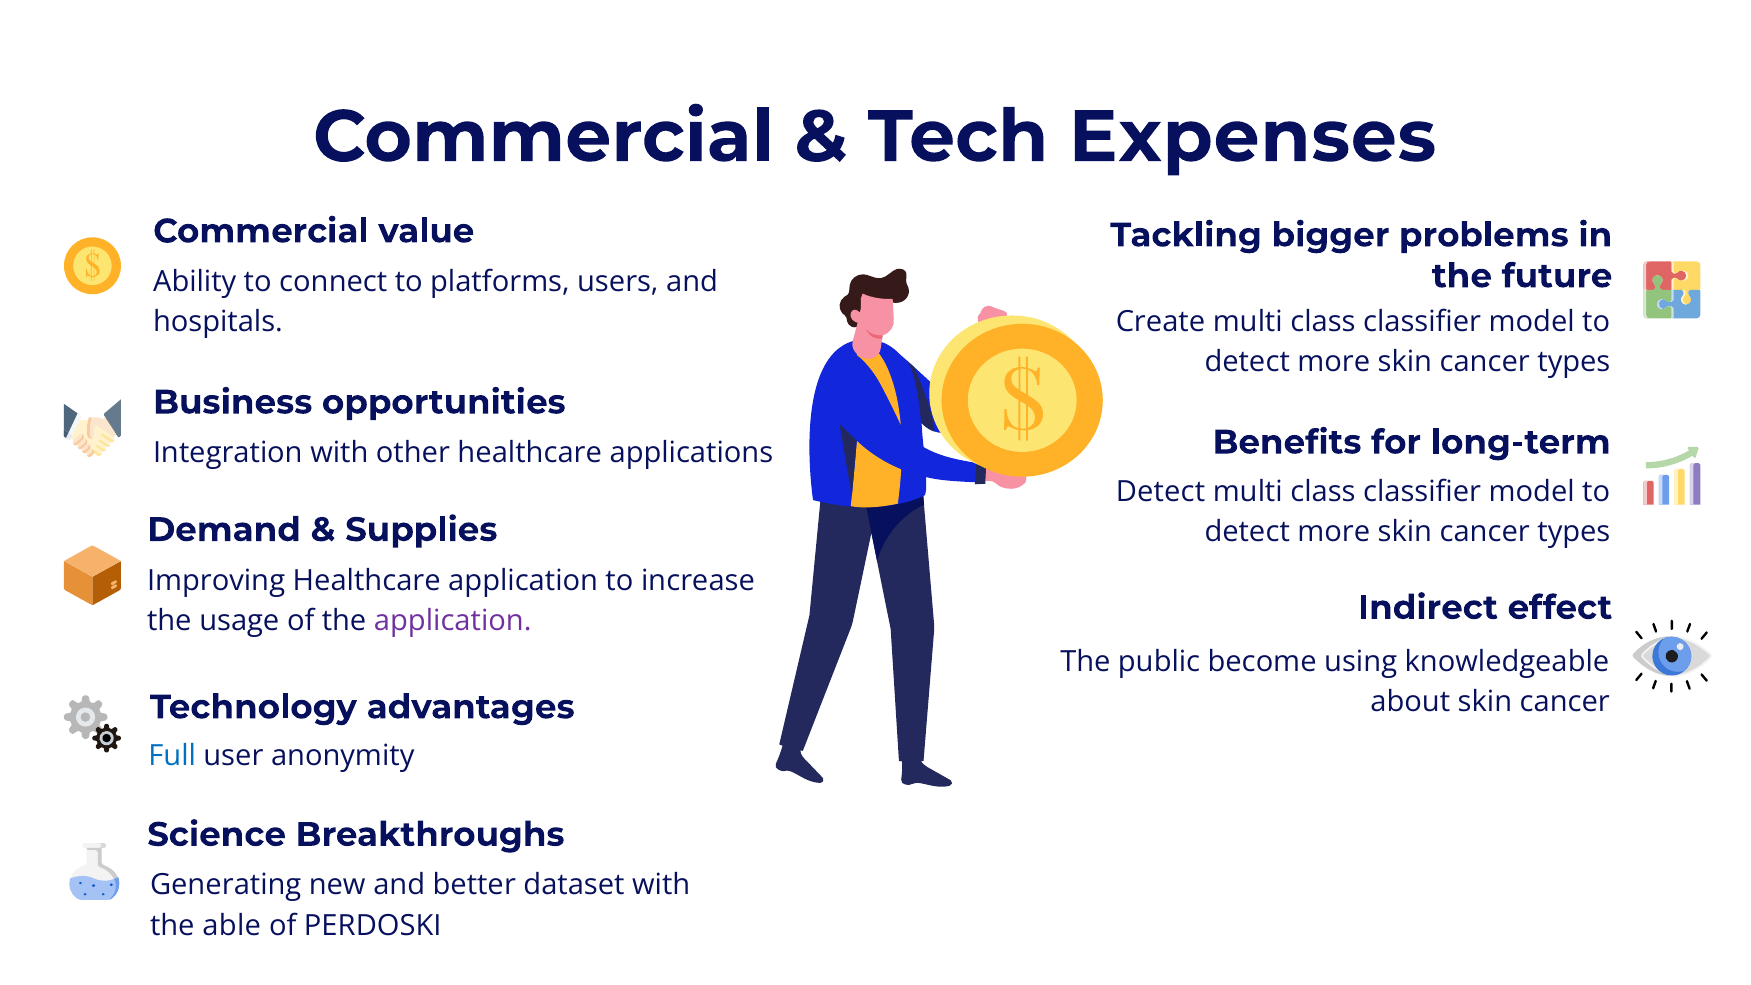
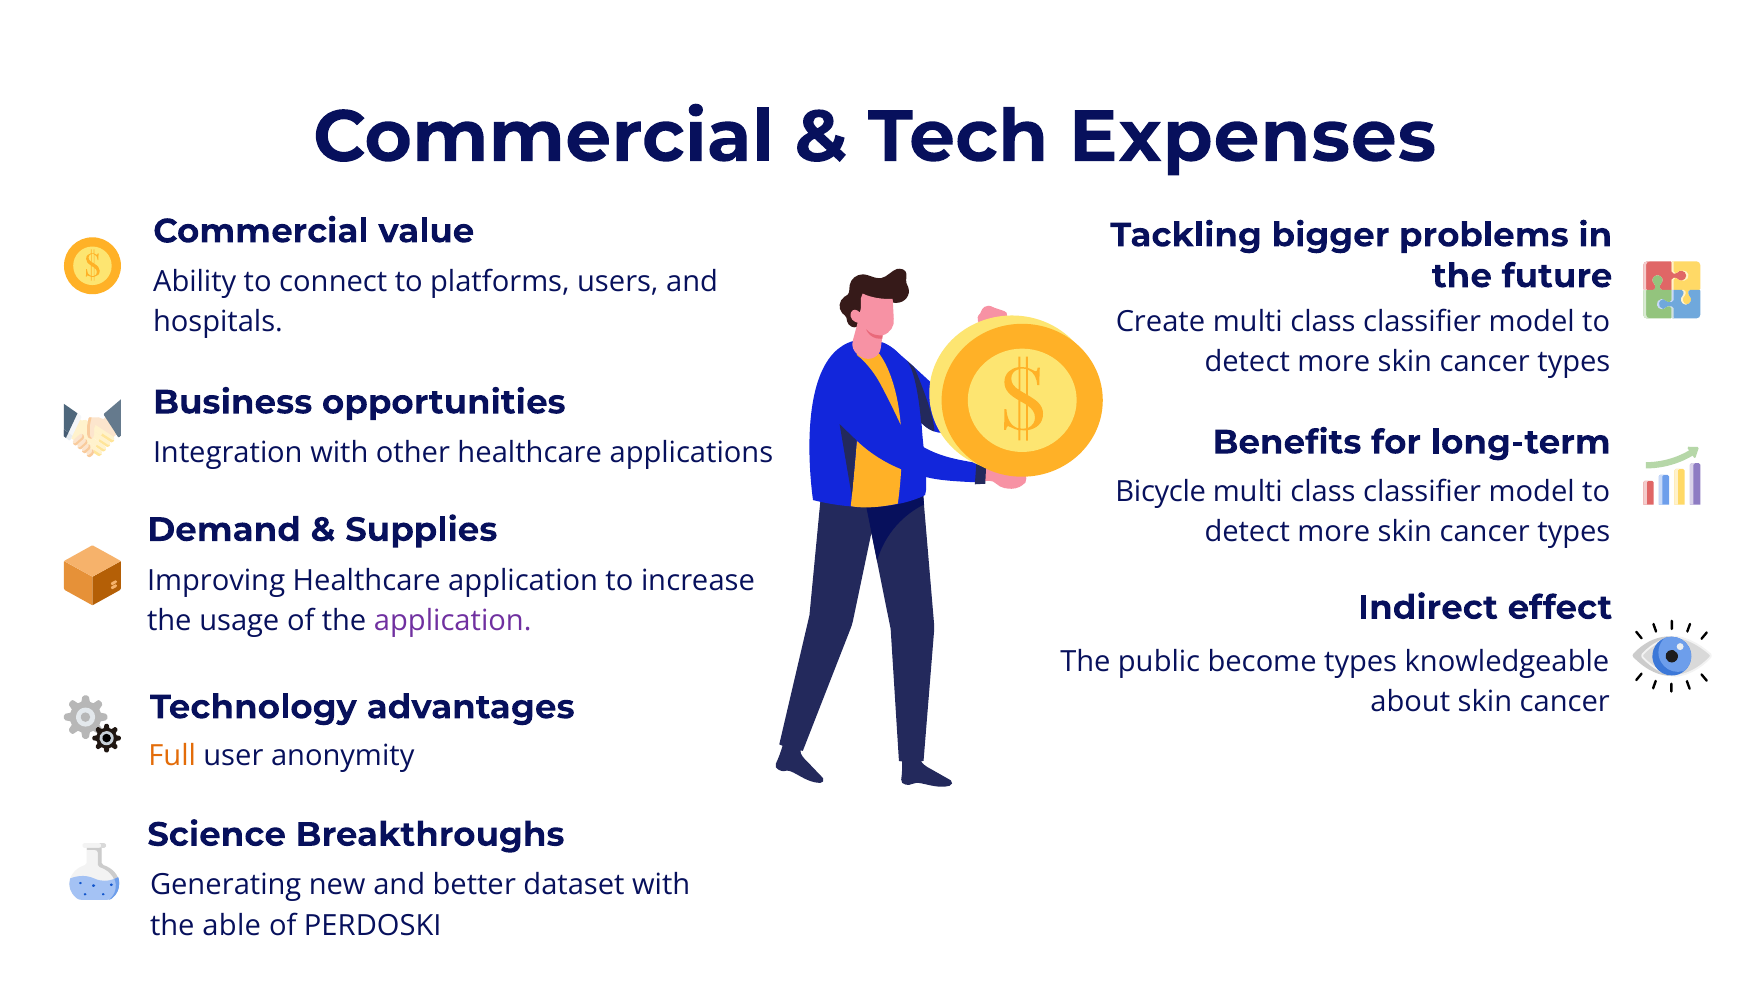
Detect: Detect -> Bicycle (1161, 492)
become using: using -> types (1361, 662)
Full colour: blue -> orange (172, 756)
